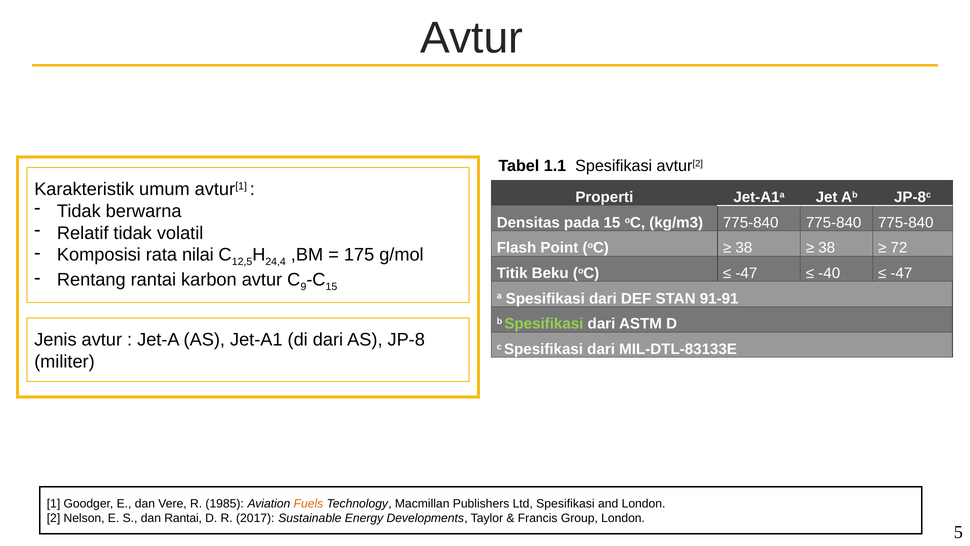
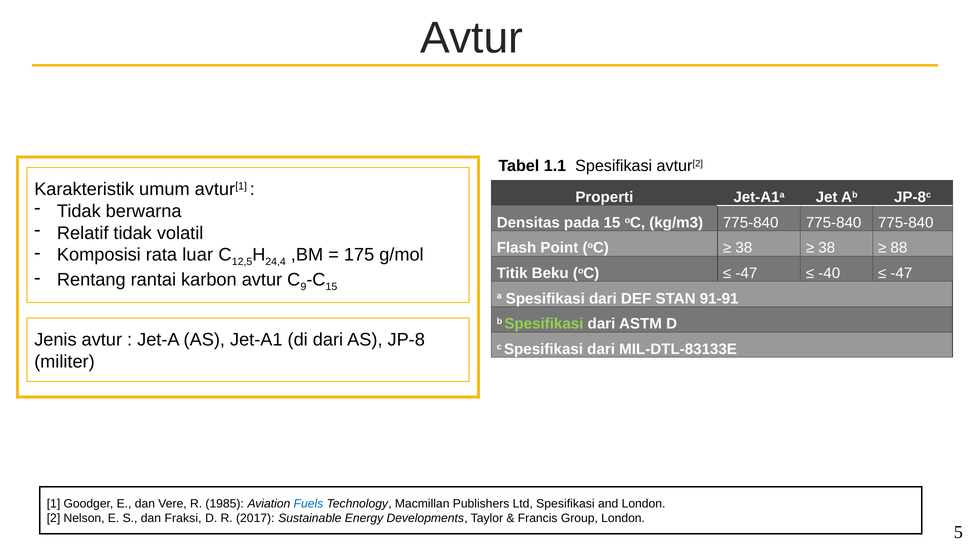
72: 72 -> 88 (899, 248)
nilai: nilai -> luar (198, 255)
Fuels colour: orange -> blue (308, 503)
dan Rantai: Rantai -> Fraksi (183, 518)
